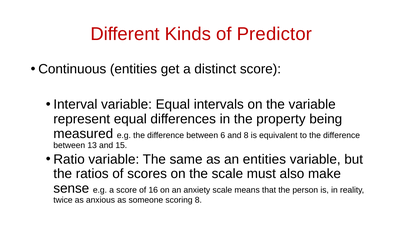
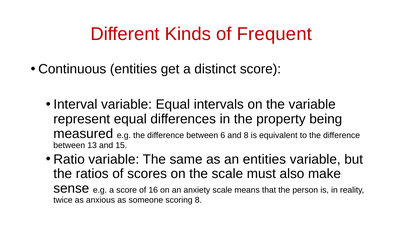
Predictor: Predictor -> Frequent (274, 34)
